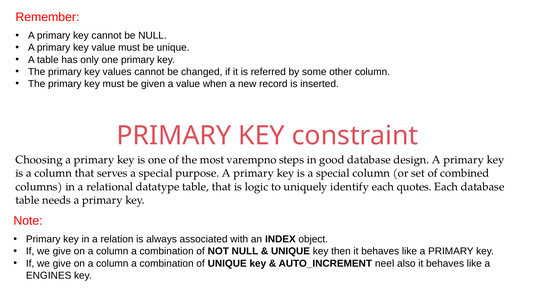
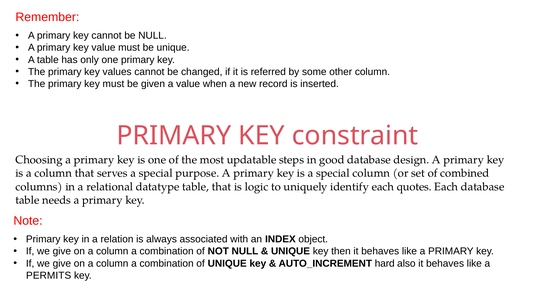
varempno: varempno -> updatable (252, 160)
neel: neel -> hard (385, 263)
ENGINES: ENGINES -> PERMITS (49, 275)
